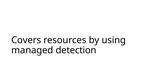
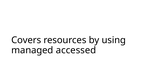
detection: detection -> accessed (76, 50)
